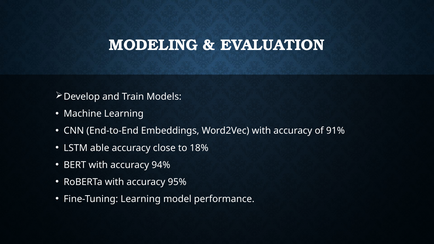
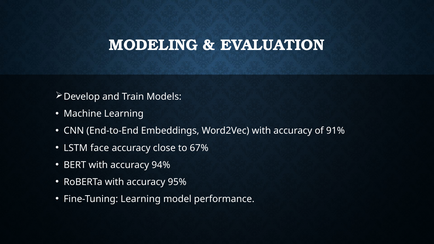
able: able -> face (100, 148)
18%: 18% -> 67% (199, 148)
